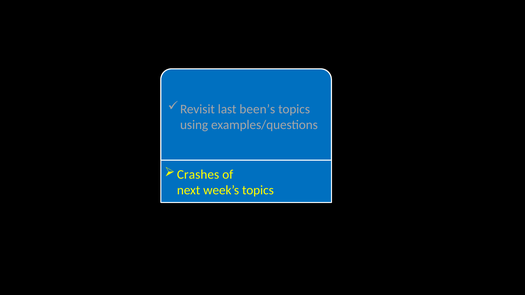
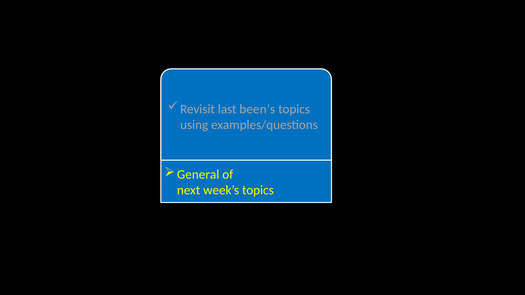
Crashes: Crashes -> General (198, 175)
